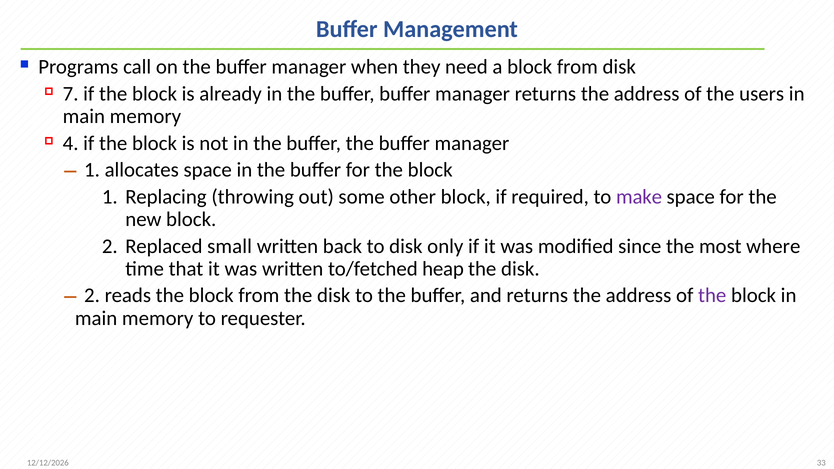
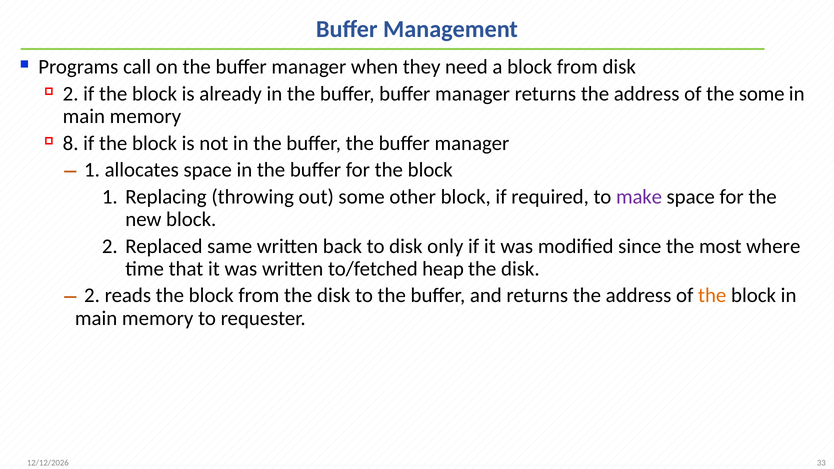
7: 7 -> 2 (71, 94)
the users: users -> some (762, 94)
4: 4 -> 8 (71, 143)
small: small -> same (230, 246)
the colour: purple -> orange (712, 296)
